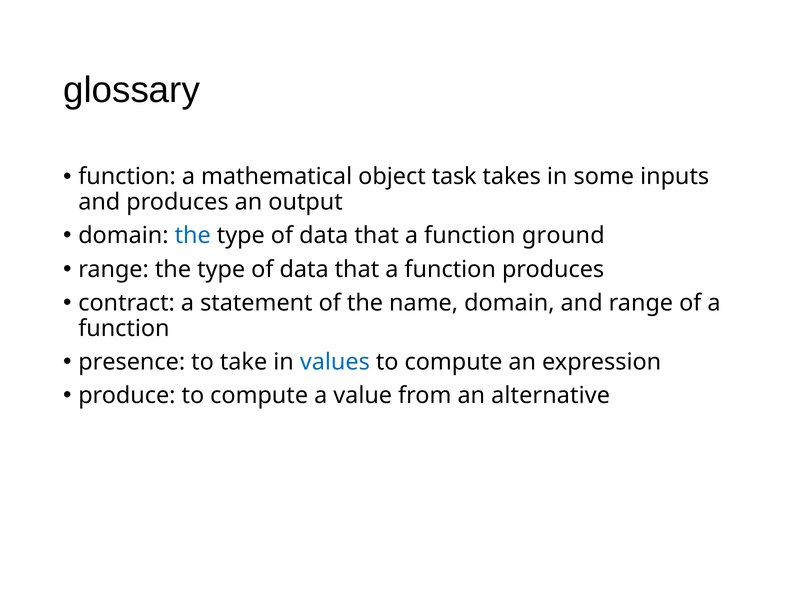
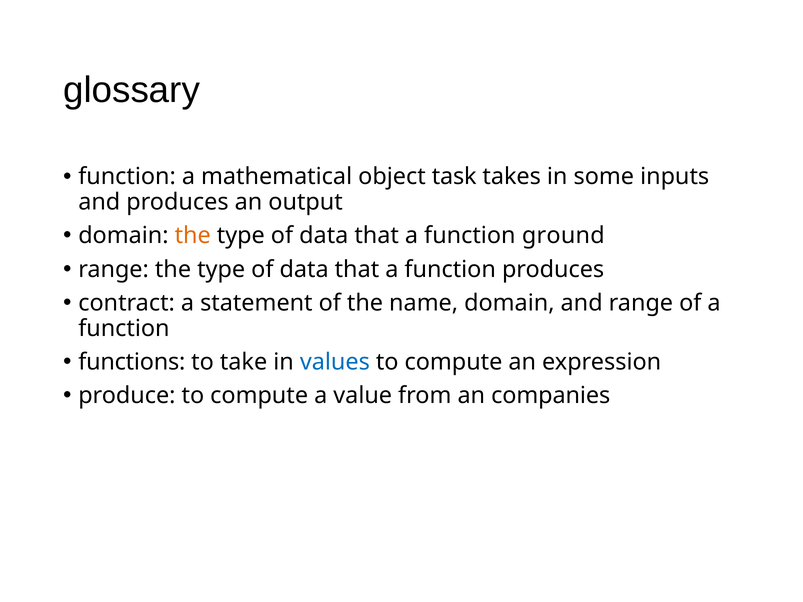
the colour: blue -> orange (193, 236)
presence: presence -> functions (132, 362)
alternative: alternative -> companies (551, 396)
